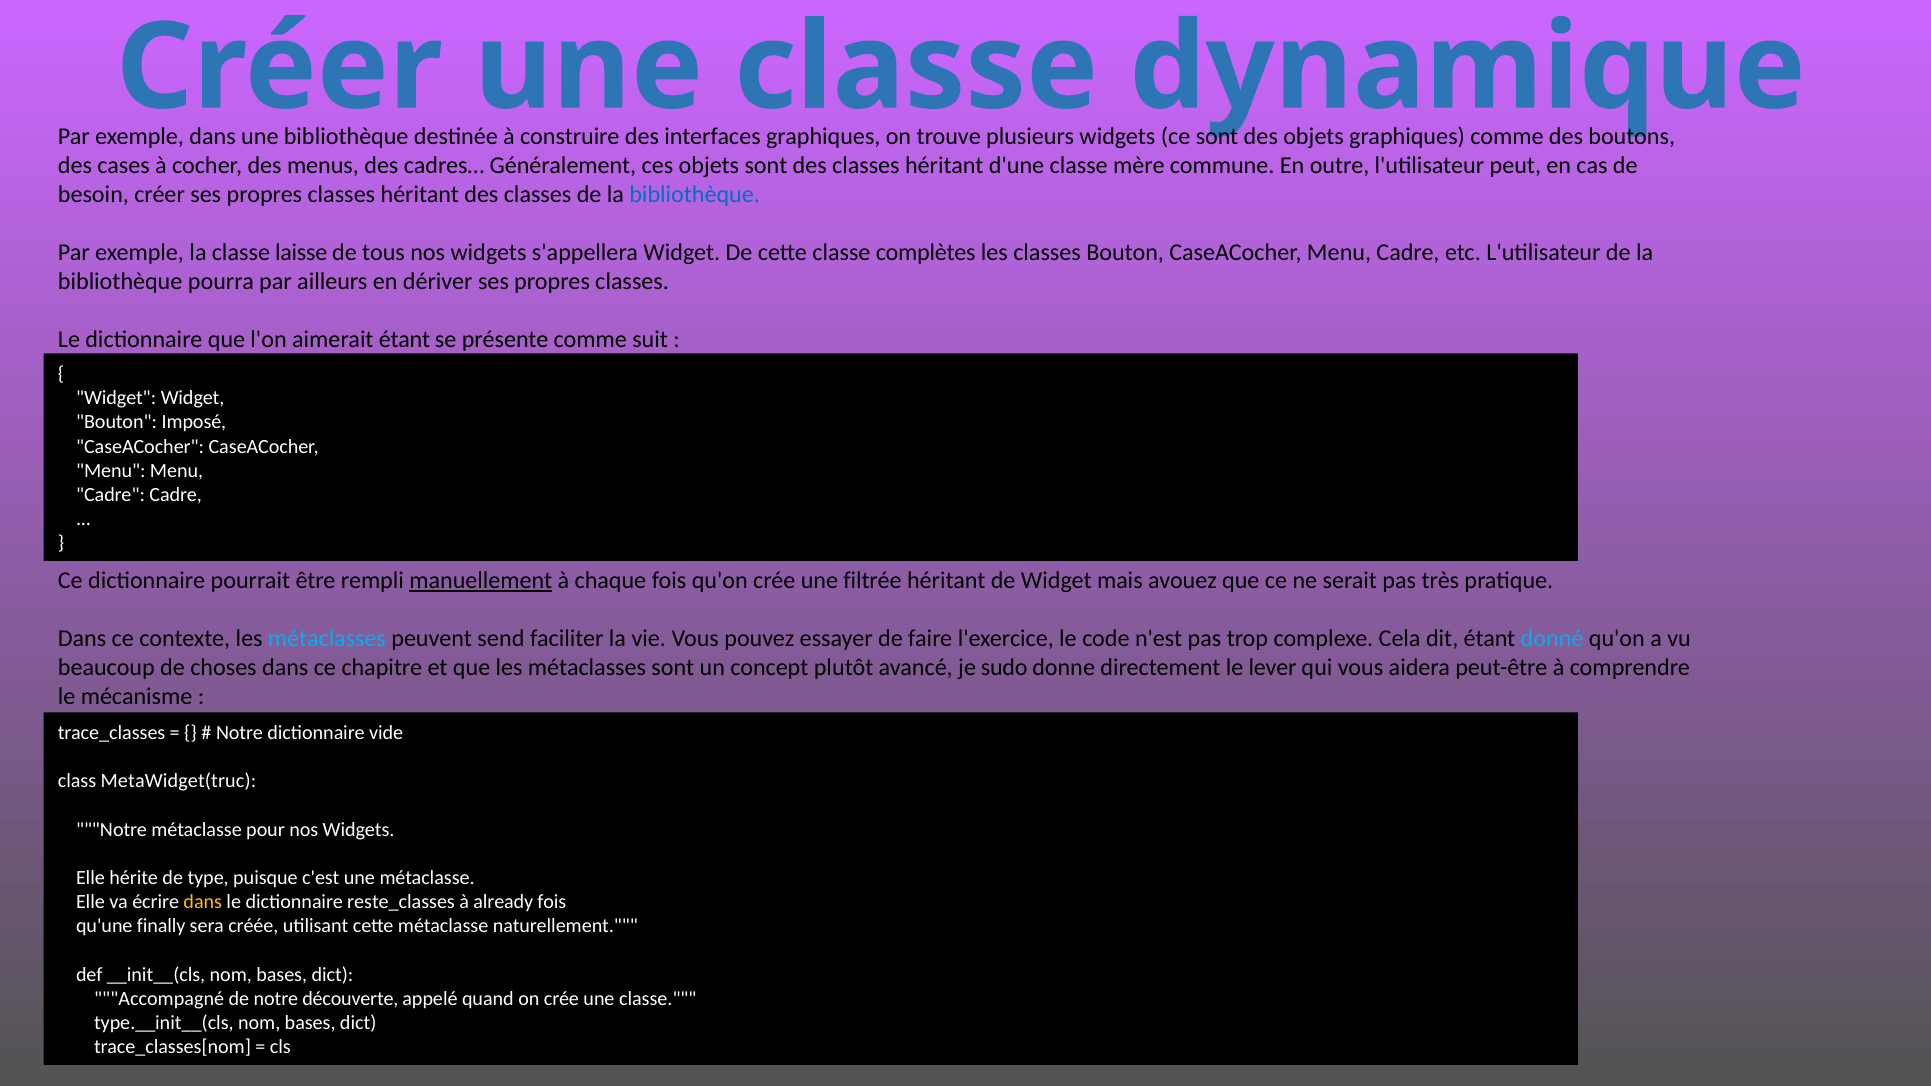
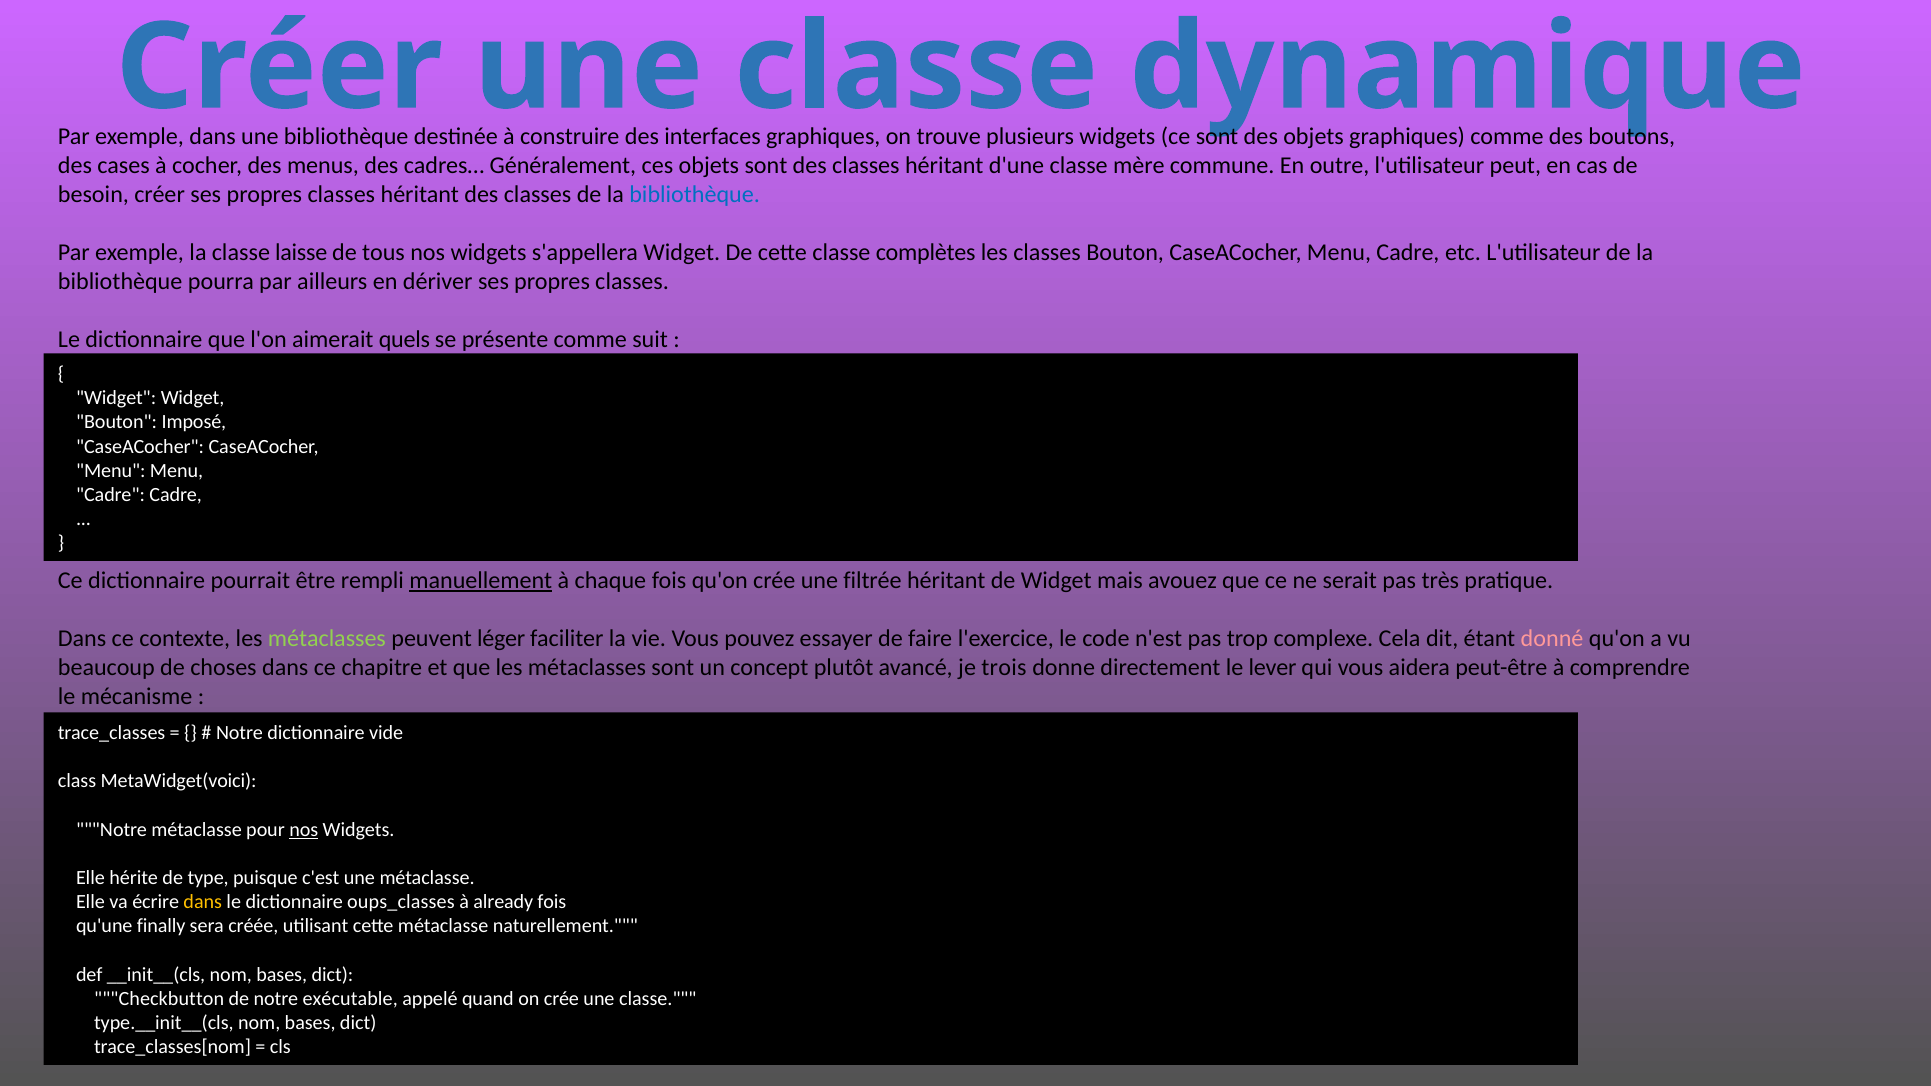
aimerait étant: étant -> quels (404, 339)
métaclasses colour: light blue -> light green (327, 639)
send: send -> léger (501, 639)
donné colour: light blue -> pink (1552, 639)
sudo: sudo -> trois (1004, 668)
MetaWidget(truc: MetaWidget(truc -> MetaWidget(voici (179, 781)
nos underline: none -> present (304, 830)
reste_classes: reste_classes -> oups_classes (401, 902)
Accompagné: Accompagné -> Checkbutton (159, 999)
découverte: découverte -> exécutable (350, 999)
